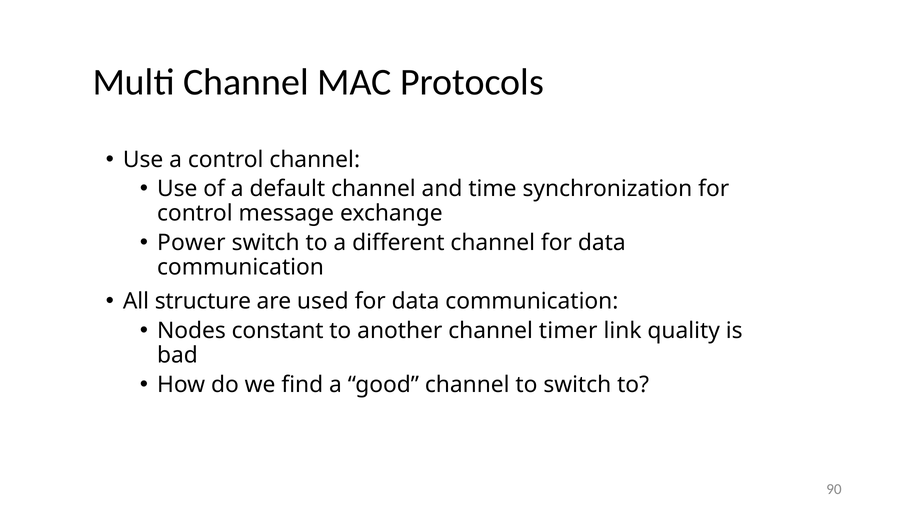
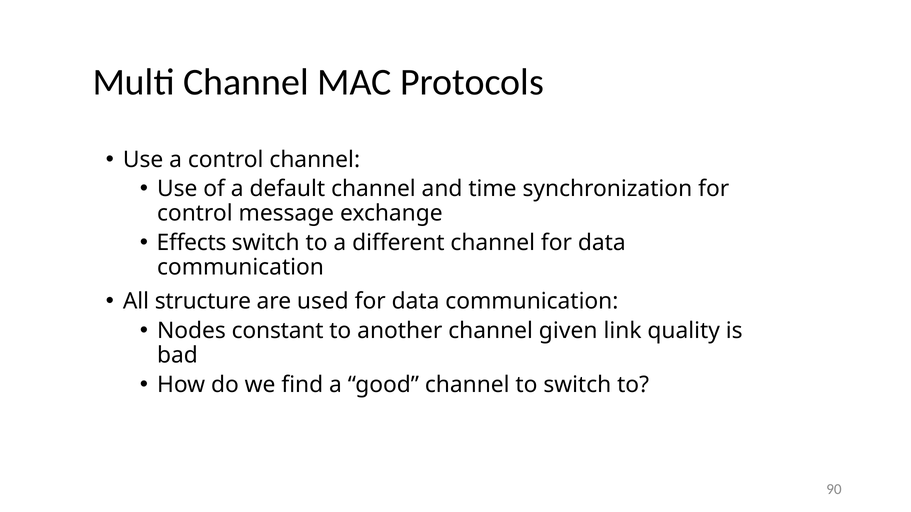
Power: Power -> Effects (192, 243)
timer: timer -> given (568, 331)
